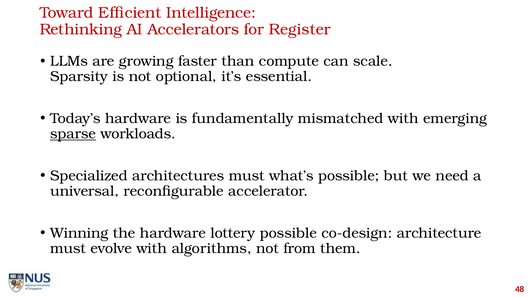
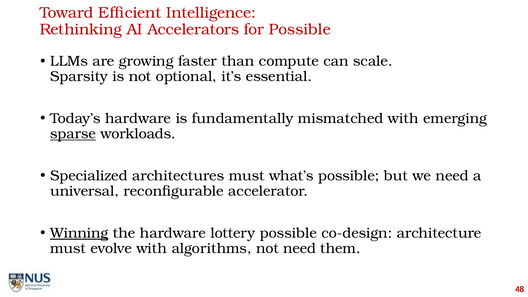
for Register: Register -> Possible (300, 29)
Winning underline: none -> present (79, 233)
not from: from -> need (300, 249)
